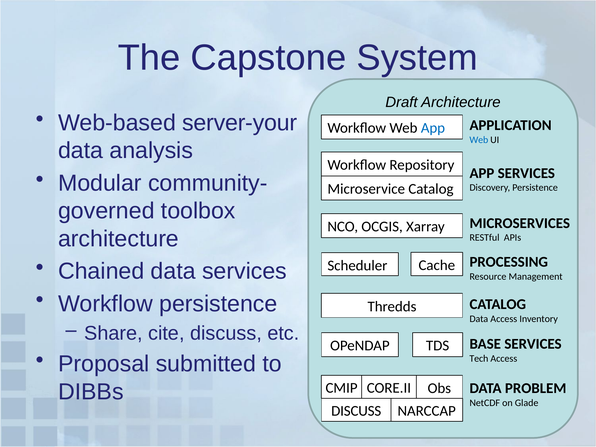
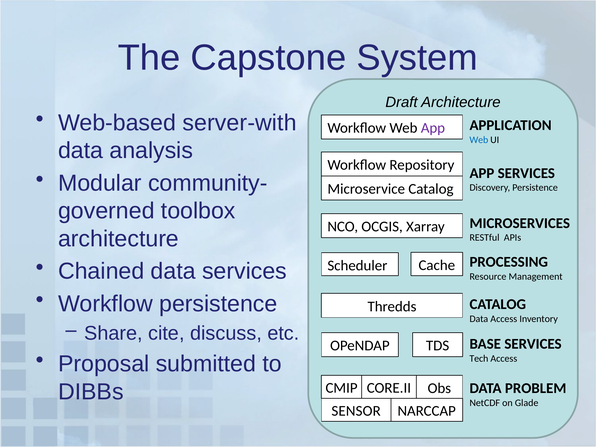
server-your: server-your -> server-with (240, 123)
App colour: blue -> purple (433, 128)
DISCUSS: DISCUSS -> SENSOR (356, 411)
